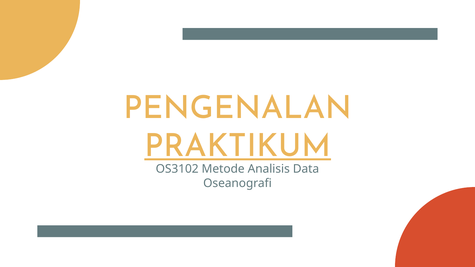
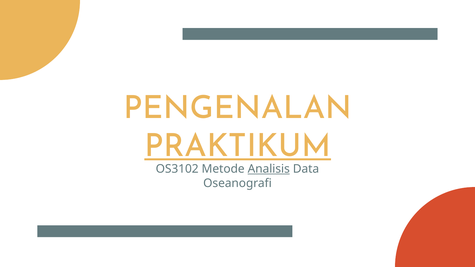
Analisis underline: none -> present (269, 169)
